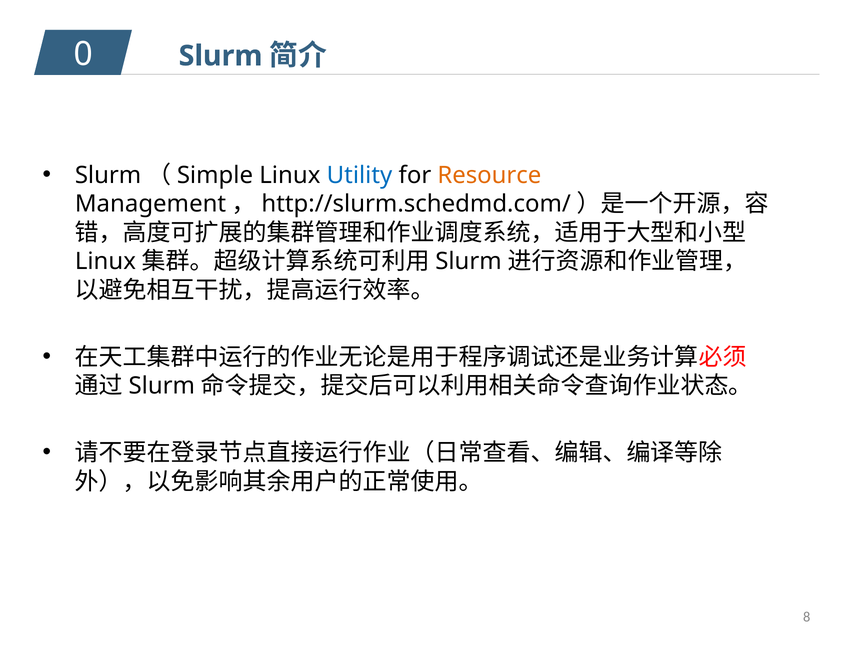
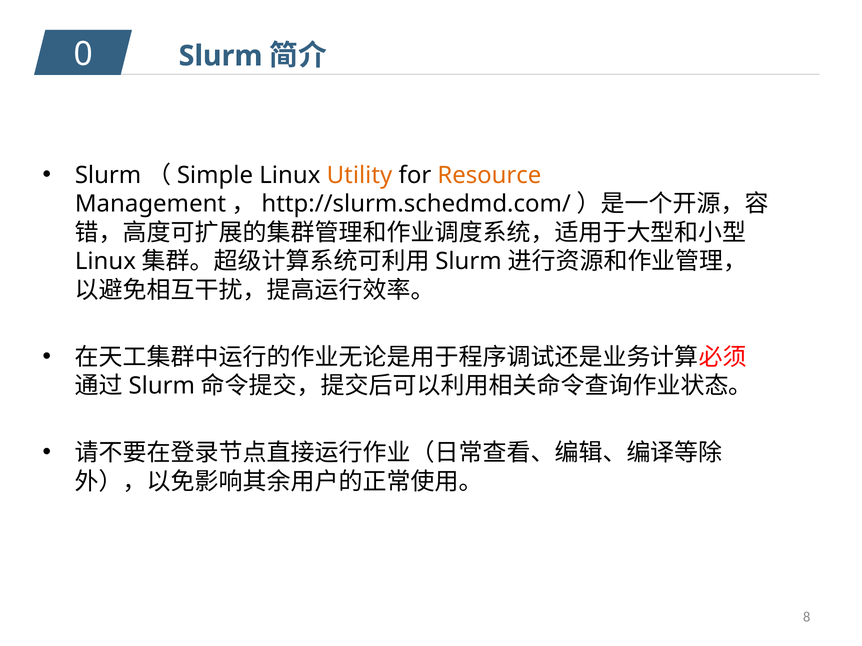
Utility colour: blue -> orange (360, 175)
